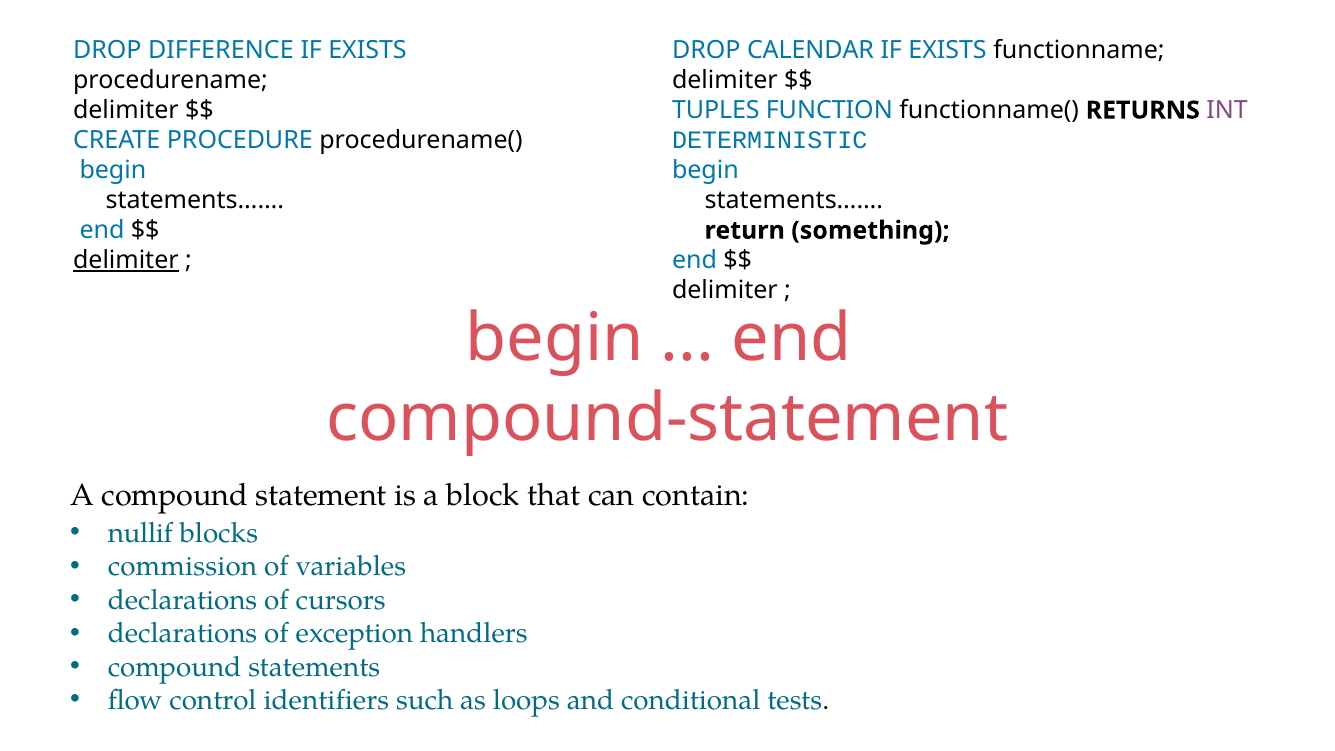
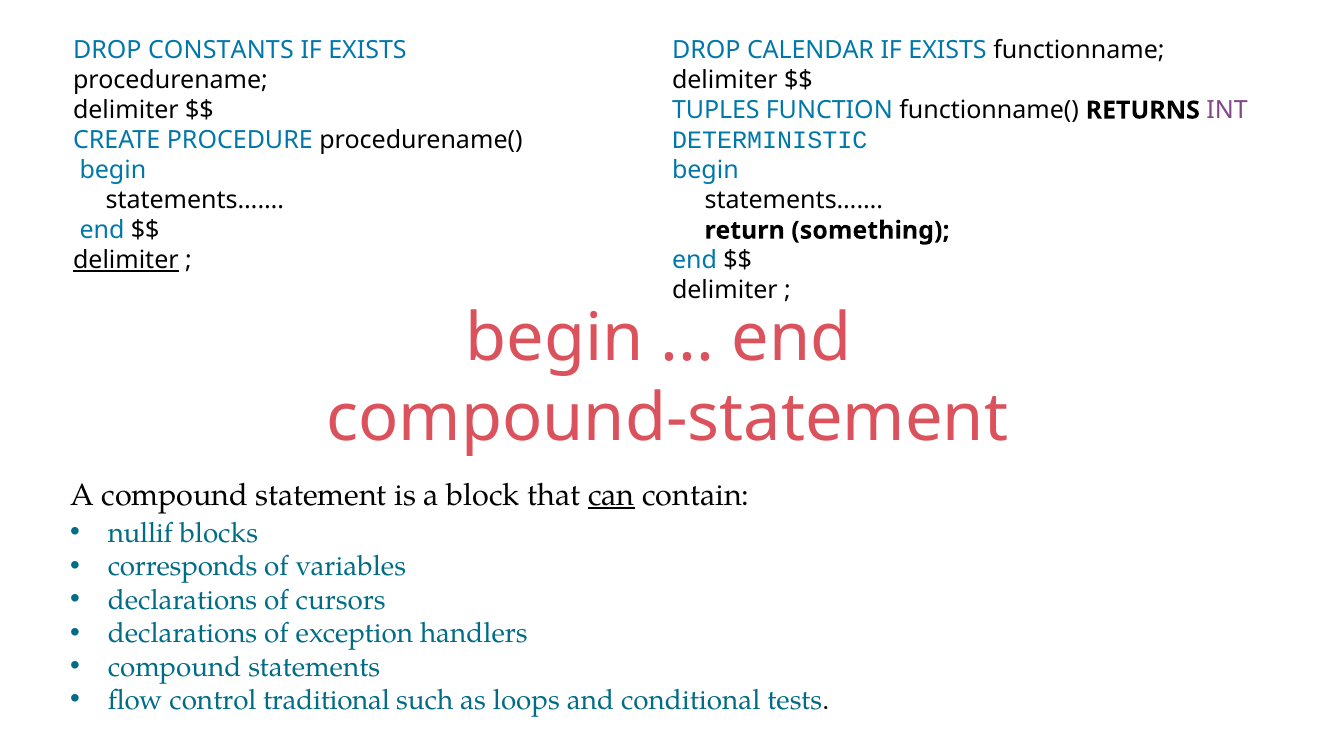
DIFFERENCE: DIFFERENCE -> CONSTANTS (221, 50)
can underline: none -> present (611, 495)
commission: commission -> corresponds (183, 567)
identifiers: identifiers -> traditional (327, 700)
